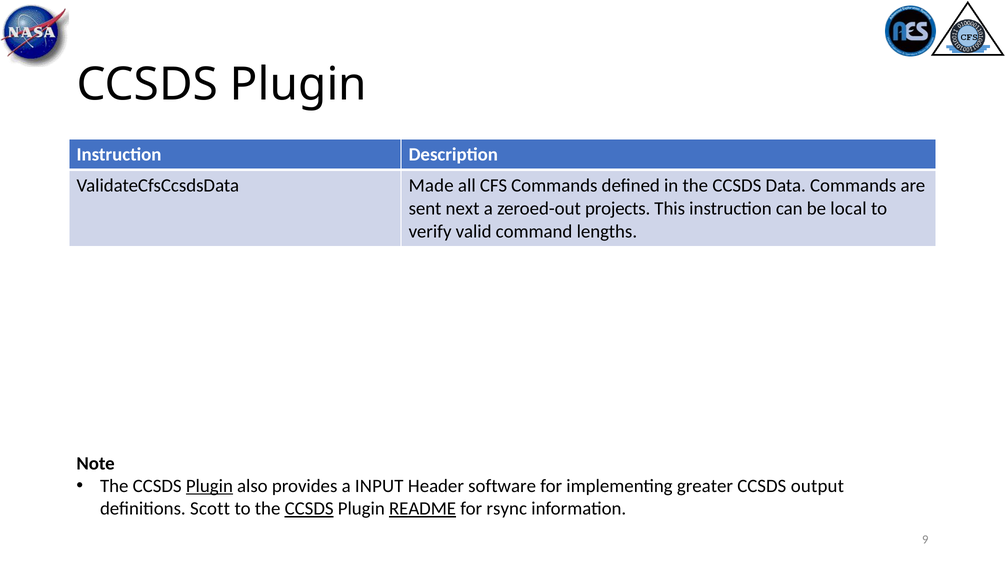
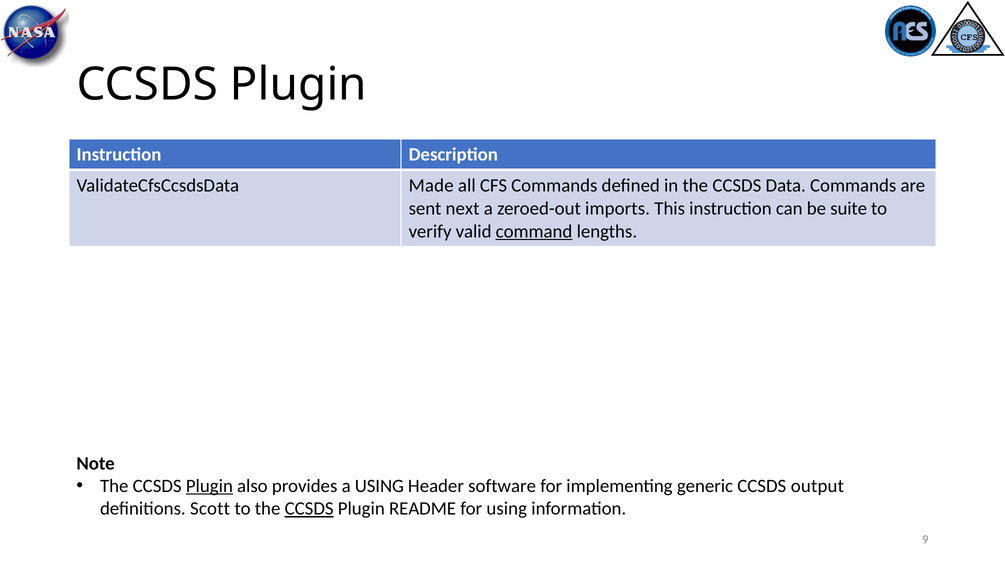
projects: projects -> imports (618, 208)
local: local -> suite (849, 208)
command underline: none -> present (534, 231)
a INPUT: INPUT -> USING (379, 486)
greater: greater -> generic (705, 486)
README underline: present -> none (423, 509)
for rsync: rsync -> using (507, 509)
